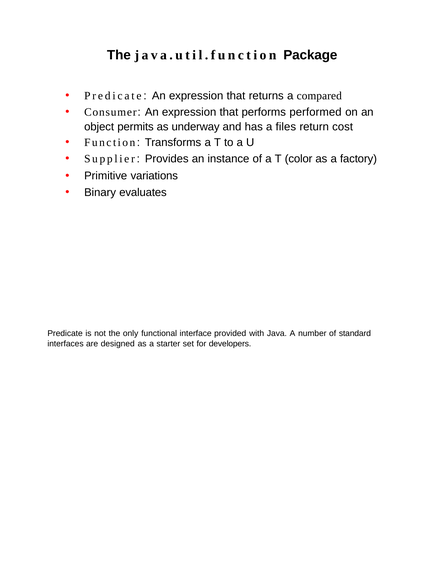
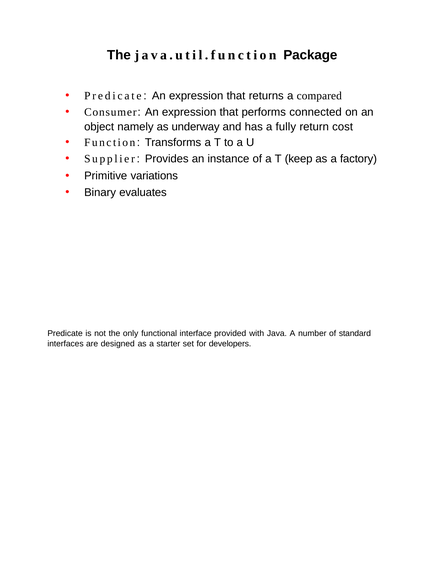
performed: performed -> connected (316, 112)
permits: permits -> namely (135, 127)
files: files -> fully (286, 127)
color: color -> keep (299, 159)
